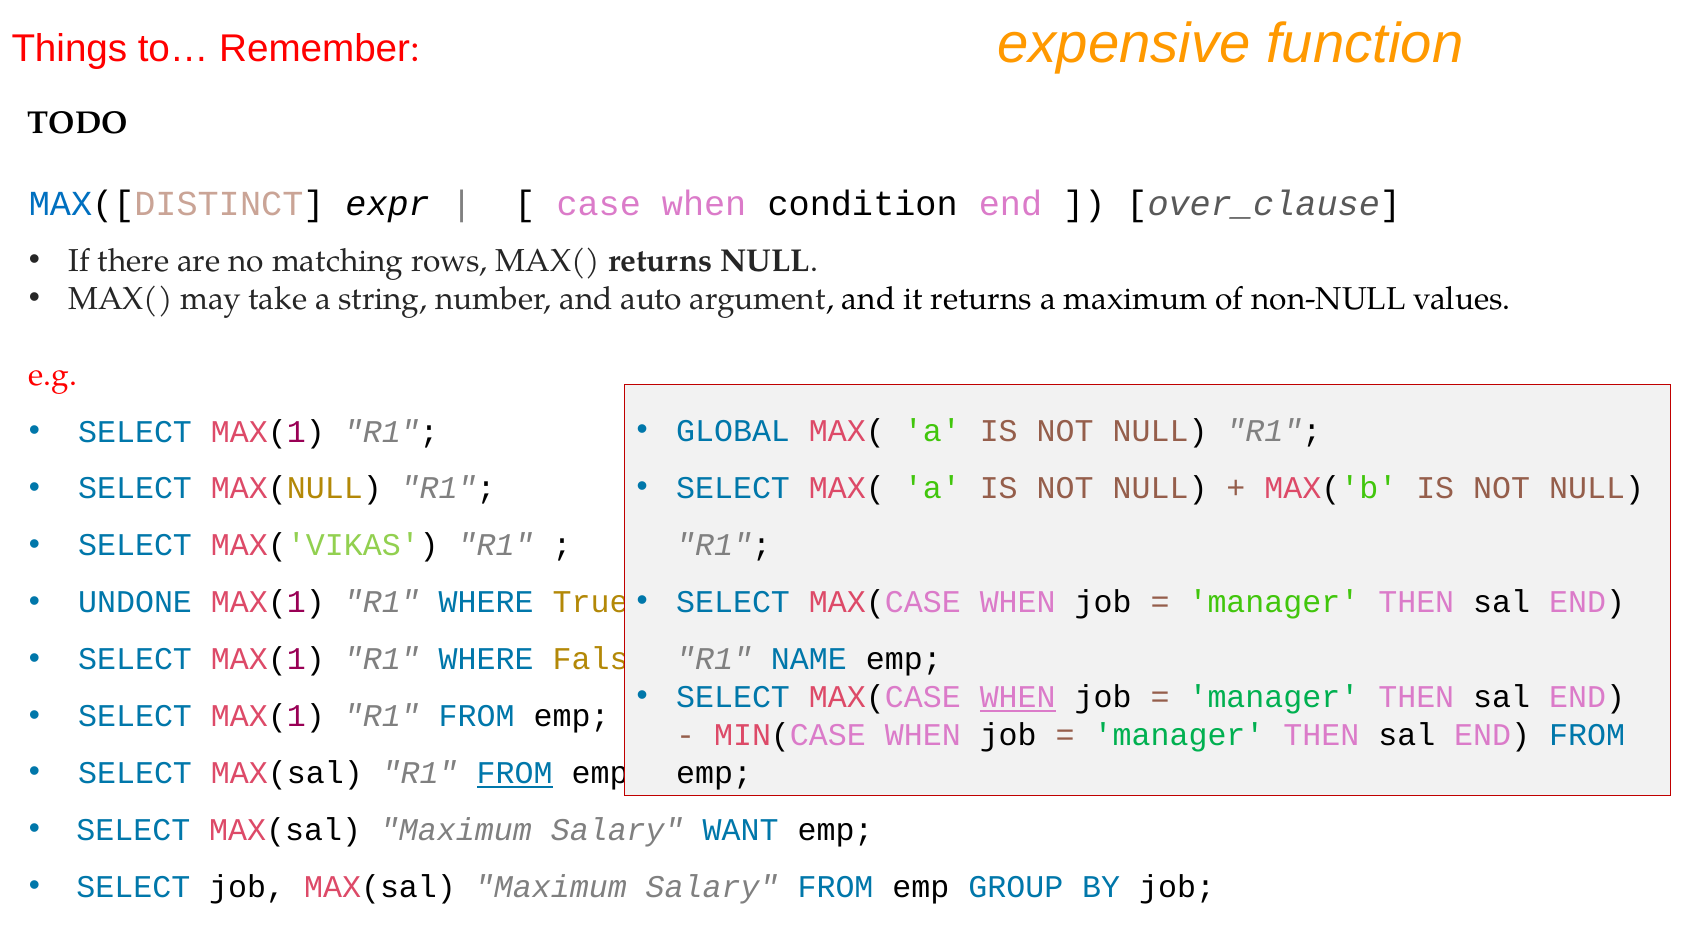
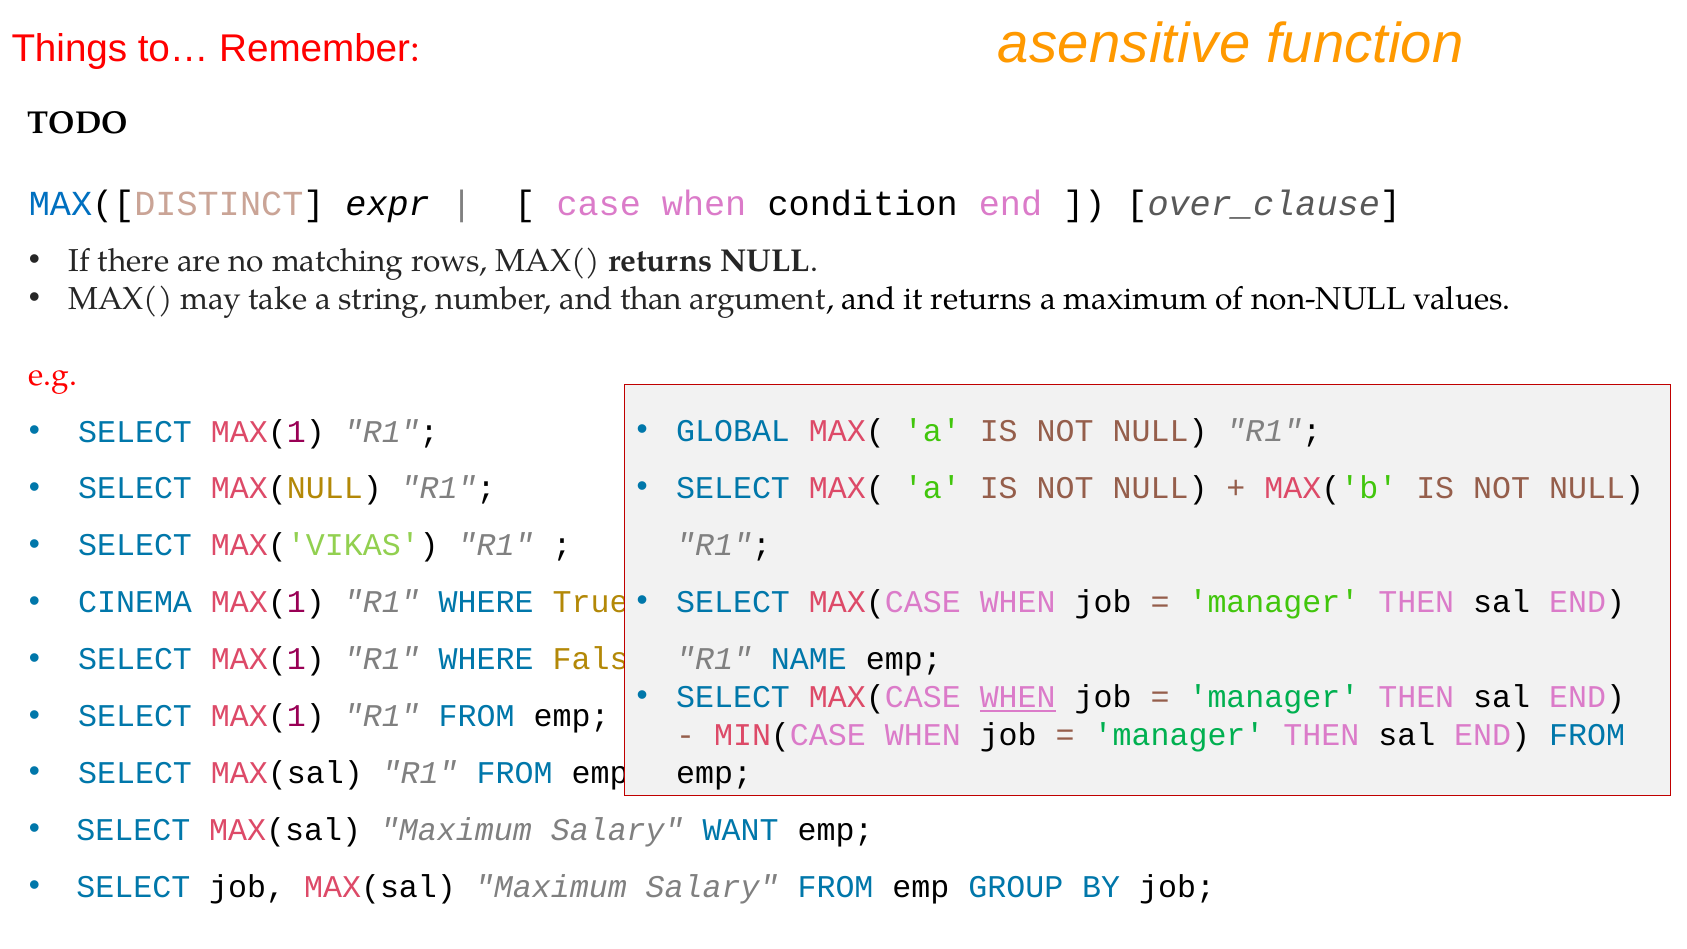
expensive: expensive -> asensitive (1124, 44)
auto: auto -> than (651, 299)
UNDONE: UNDONE -> CINEMA (135, 602)
FROM underline: present -> none (515, 773)
